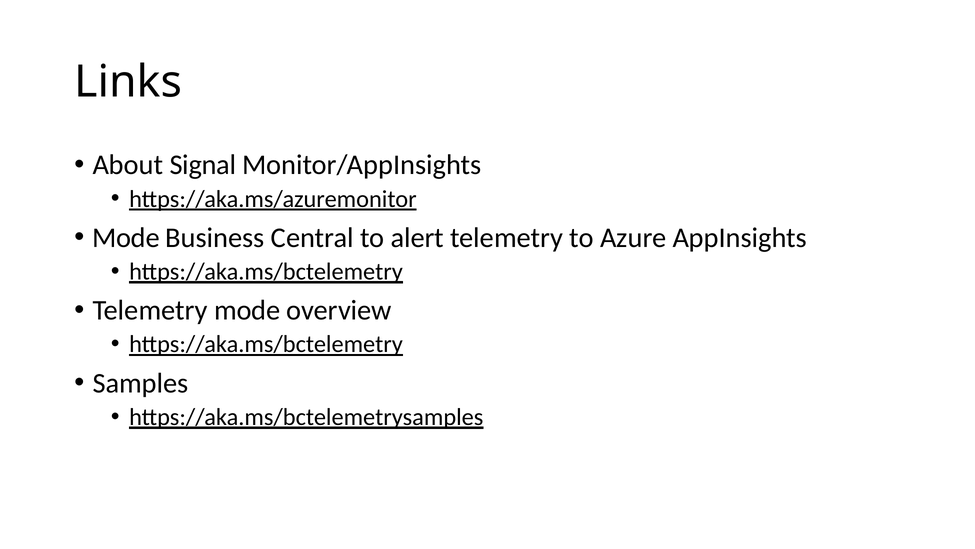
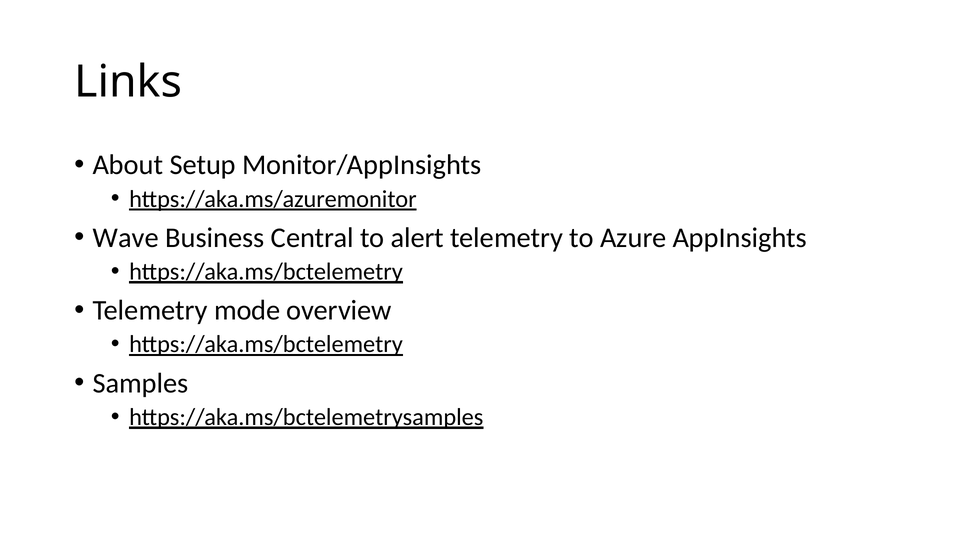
Signal: Signal -> Setup (203, 165)
Mode: Mode -> Wave (126, 237)
